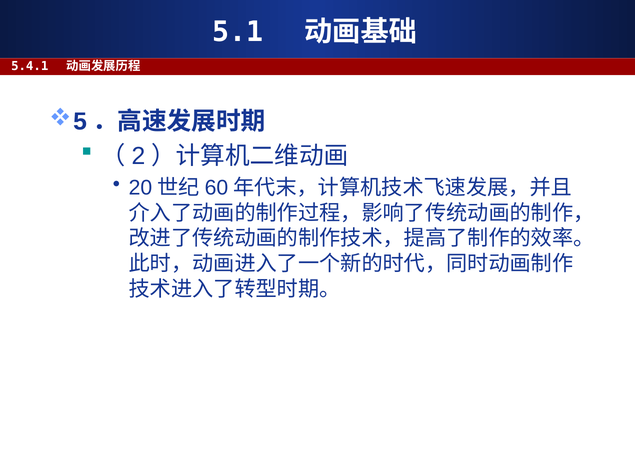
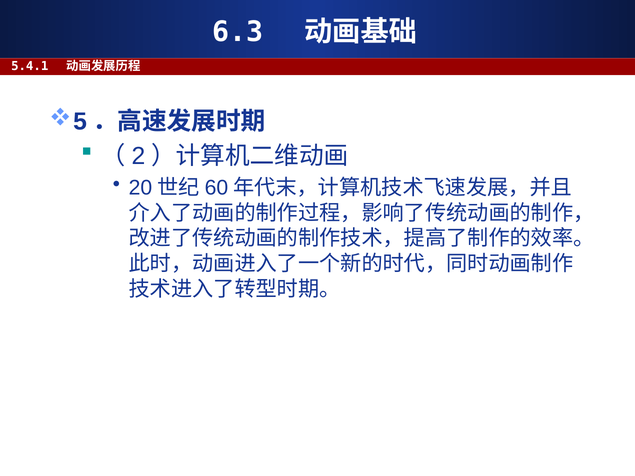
5.1: 5.1 -> 6.3 (238, 32)
